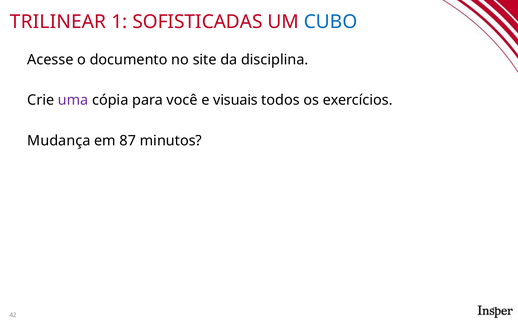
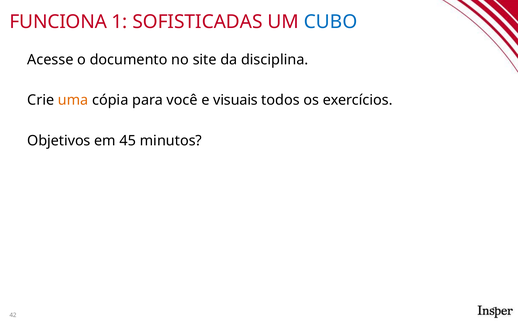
TRILINEAR: TRILINEAR -> FUNCIONA (58, 22)
uma colour: purple -> orange (73, 100)
Mudança: Mudança -> Objetivos (59, 140)
87: 87 -> 45 (128, 140)
